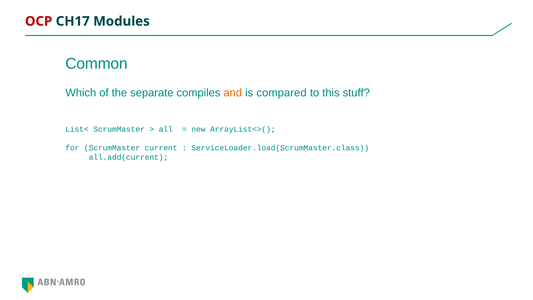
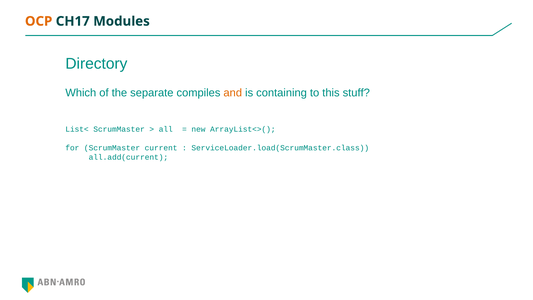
OCP colour: red -> orange (39, 21)
Common: Common -> Directory (96, 64)
compared: compared -> containing (282, 93)
